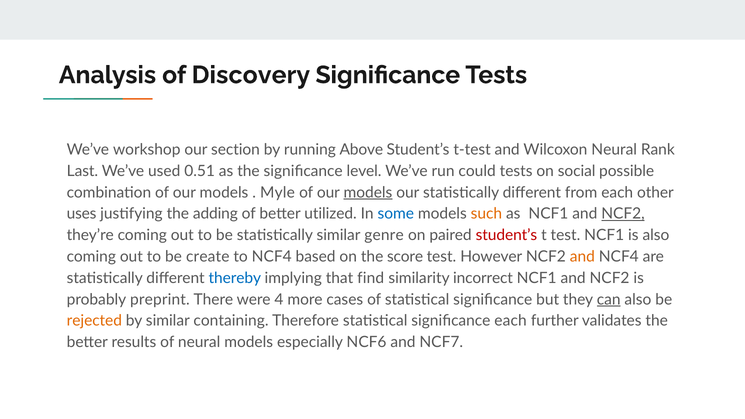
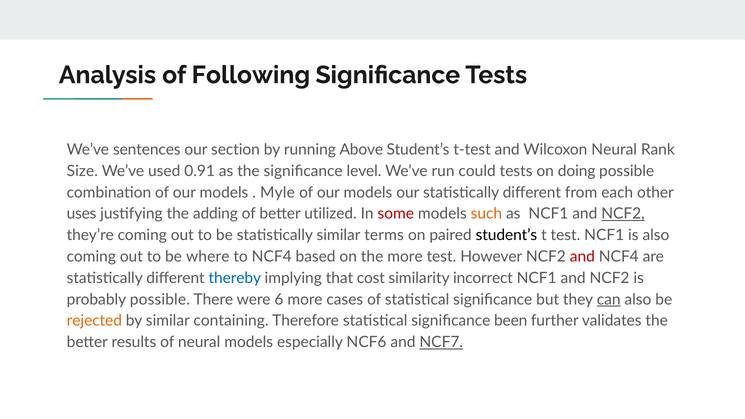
Discovery: Discovery -> Following (251, 75)
workshop: workshop -> sentences (147, 150)
Last: Last -> Size (82, 171)
0.51: 0.51 -> 0.91 (200, 171)
social: social -> doing (577, 171)
models underline: present -> none (368, 192)
some colour: blue -> red (396, 214)
genre: genre -> terms (384, 235)
student’s colour: red -> black (506, 235)
create: create -> where (208, 257)
the score: score -> more (405, 257)
and colour: orange -> red (582, 257)
find: find -> cost (371, 278)
probably preprint: preprint -> possible (160, 300)
4: 4 -> 6 (279, 300)
significance each: each -> been (511, 321)
NCF7 underline: none -> present (441, 342)
